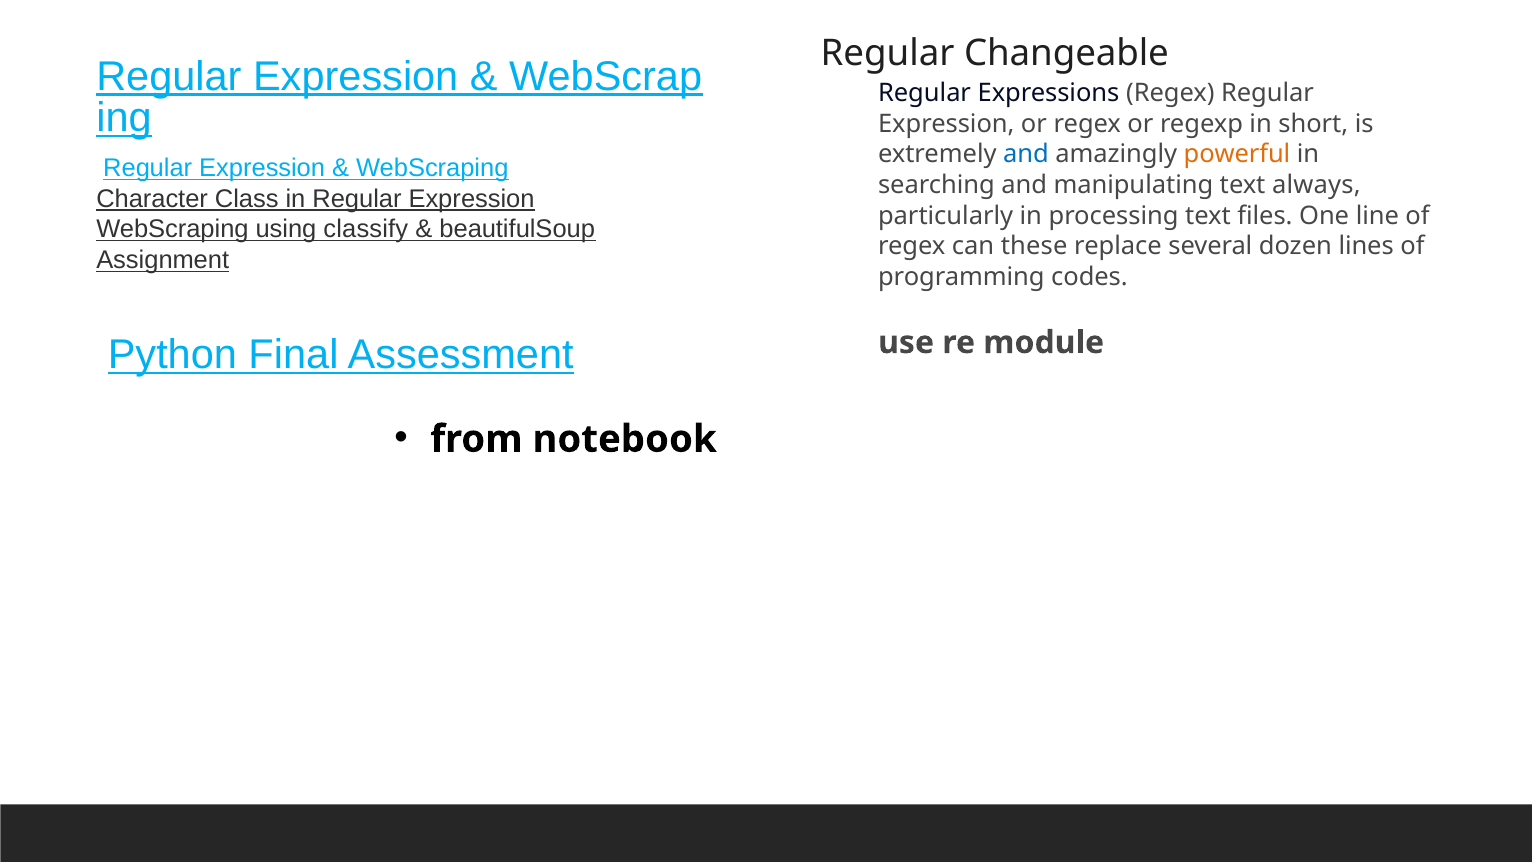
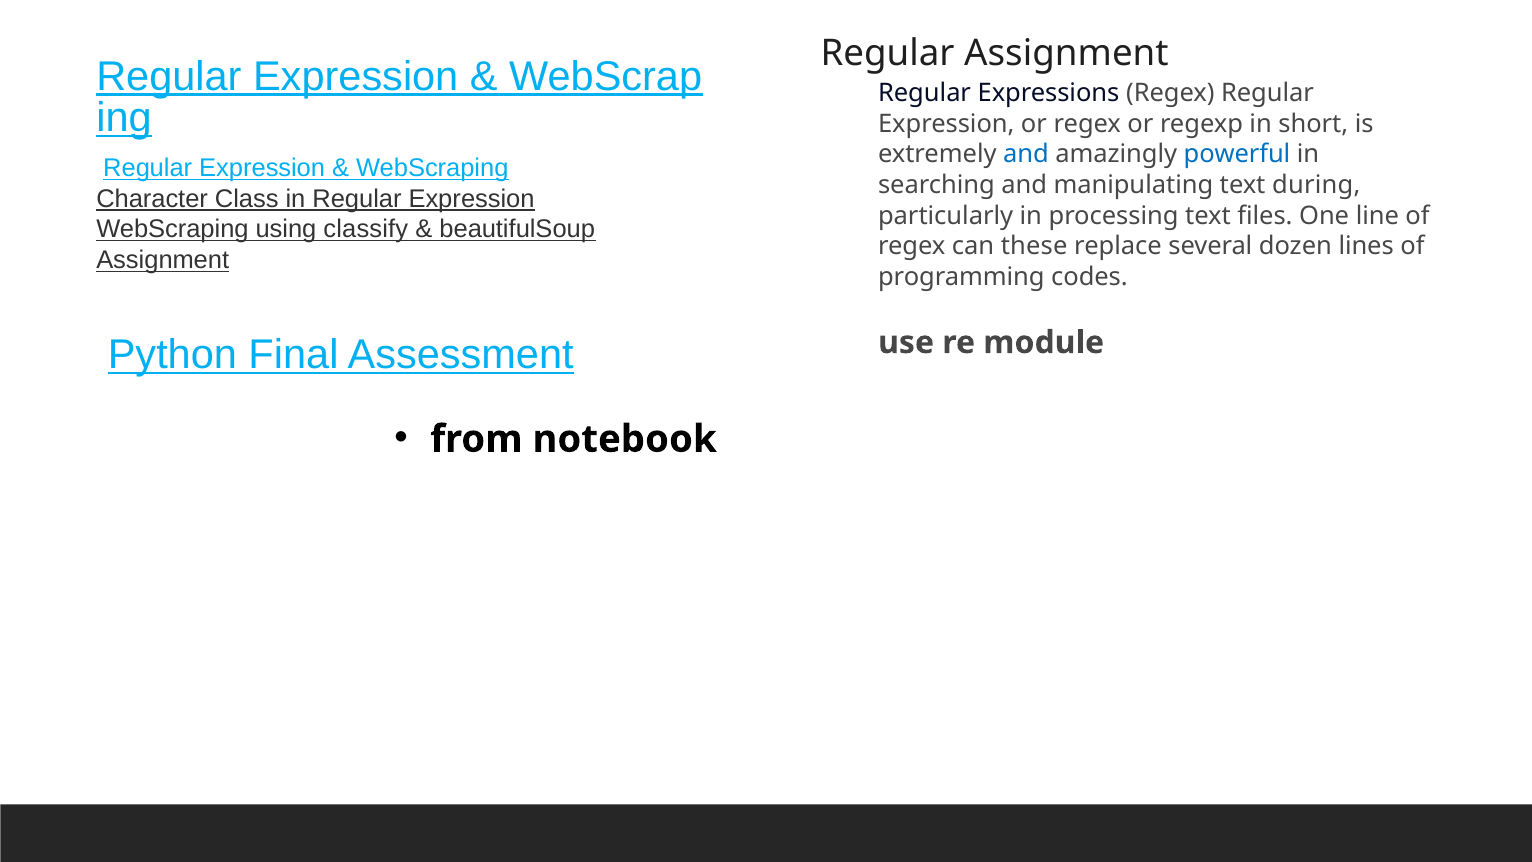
Regular Changeable: Changeable -> Assignment (1066, 53)
powerful colour: orange -> blue (1237, 154)
always: always -> during (1316, 185)
